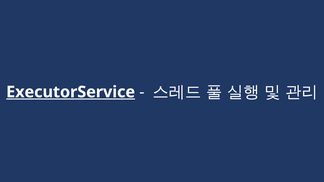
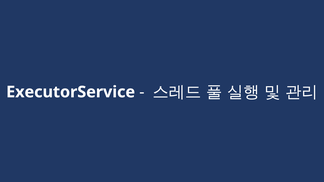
ExecutorService underline: present -> none (71, 92)
